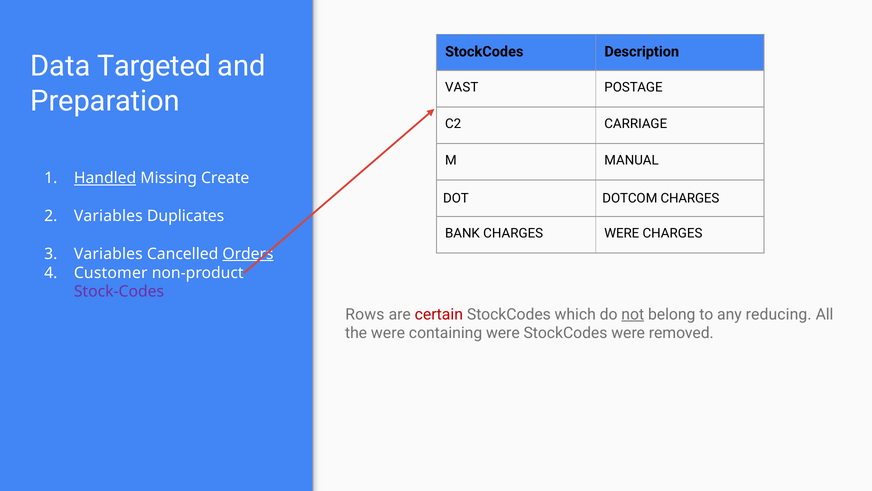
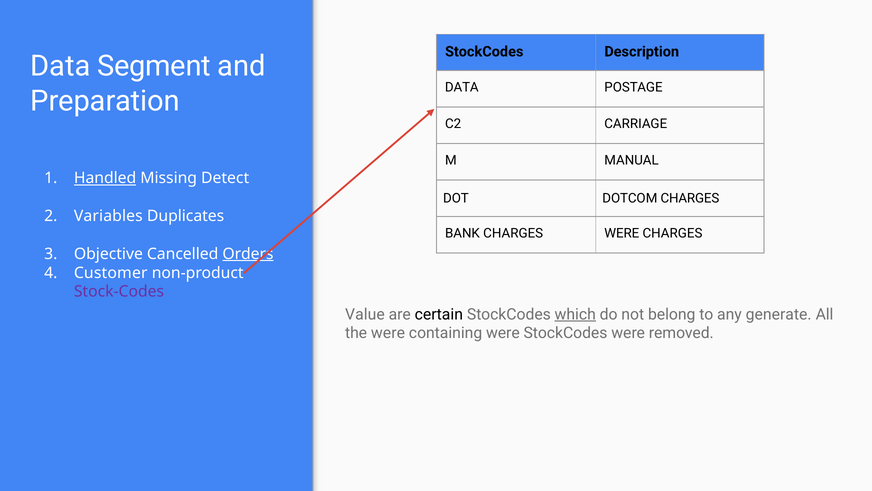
Targeted: Targeted -> Segment (154, 66)
VAST: VAST -> DATA (462, 87)
Create: Create -> Detect (225, 178)
Variables: Variables -> Objective (108, 254)
Rows: Rows -> Value (365, 314)
certain colour: red -> black (439, 314)
which underline: none -> present (575, 314)
not underline: present -> none (633, 314)
reducing: reducing -> generate (779, 314)
